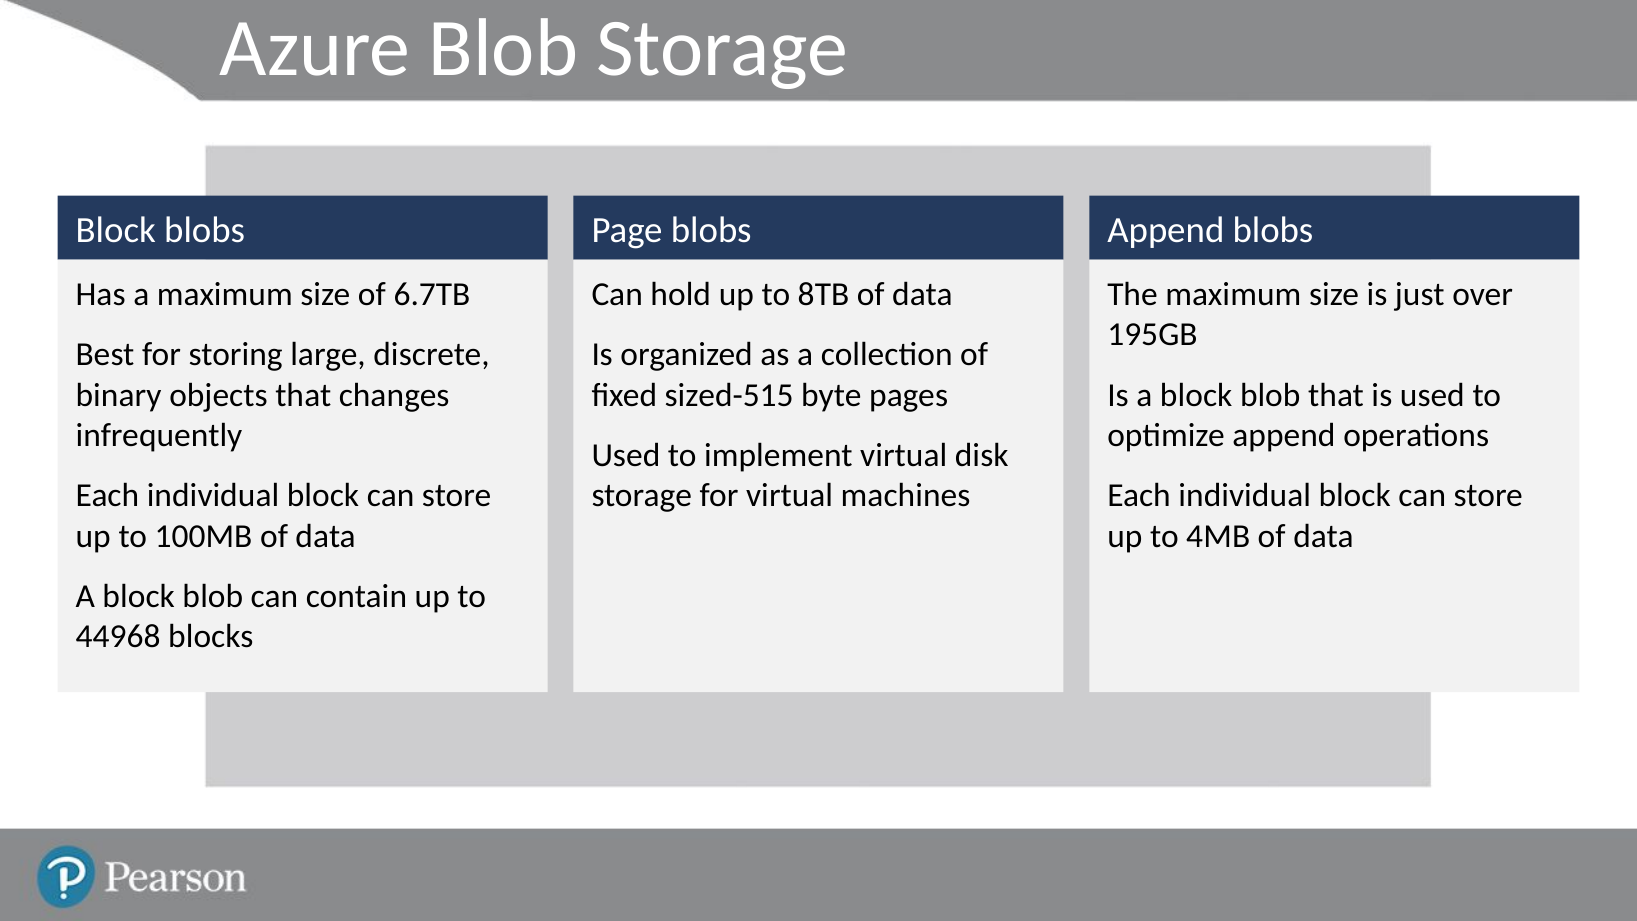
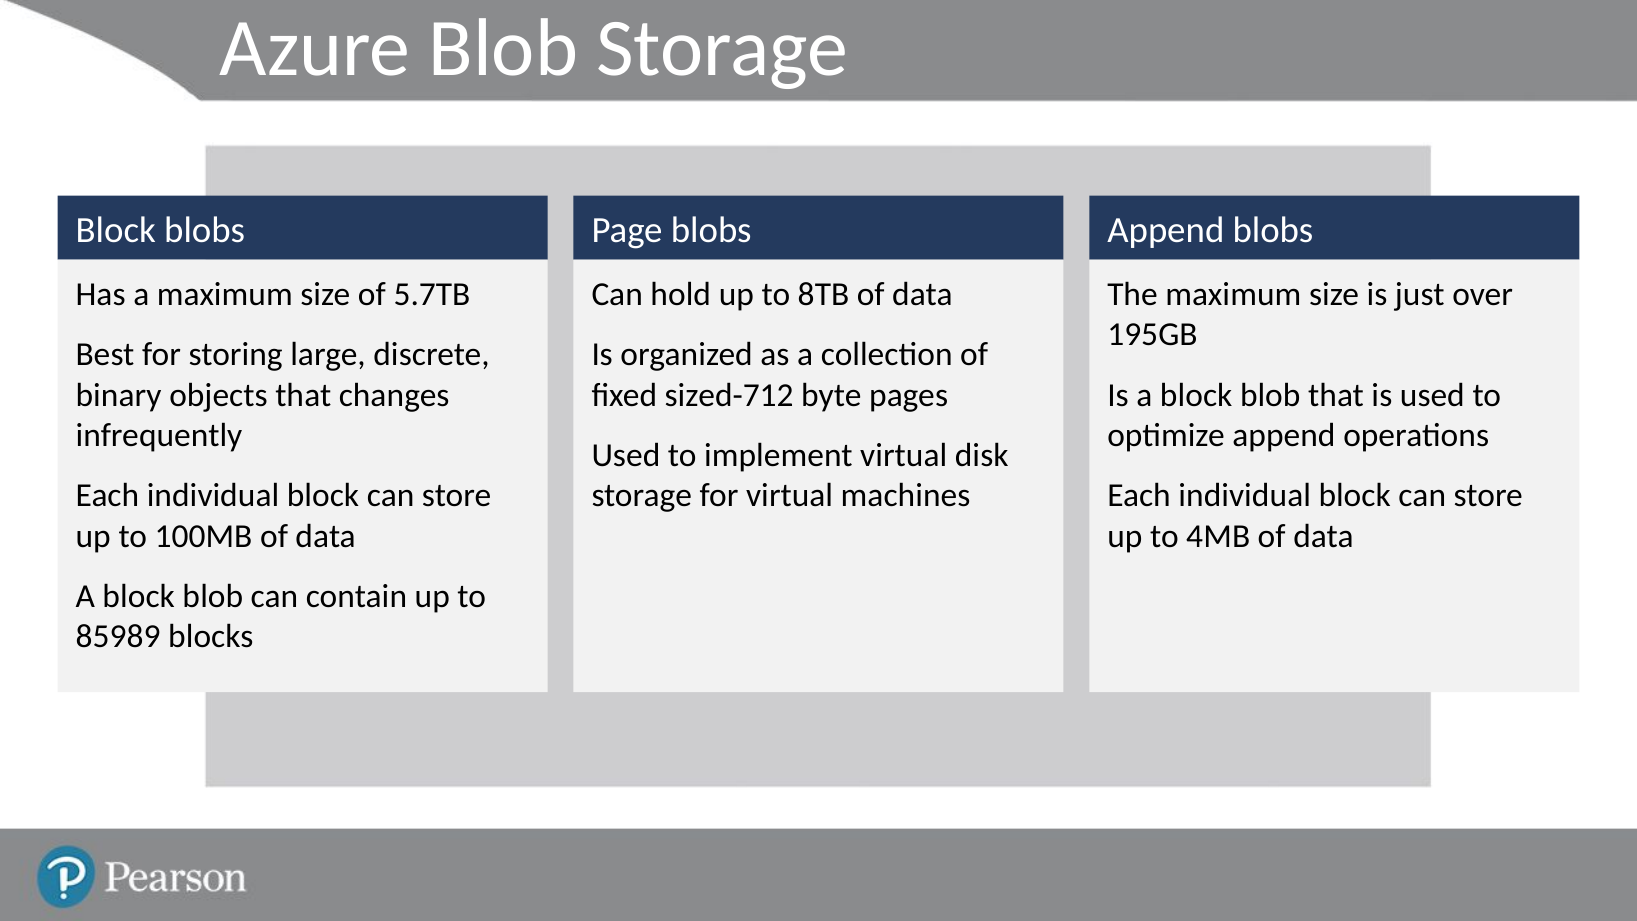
6.7TB: 6.7TB -> 5.7TB (432, 294)
sized-515: sized-515 -> sized-712 (729, 395)
44968: 44968 -> 85989 (118, 637)
